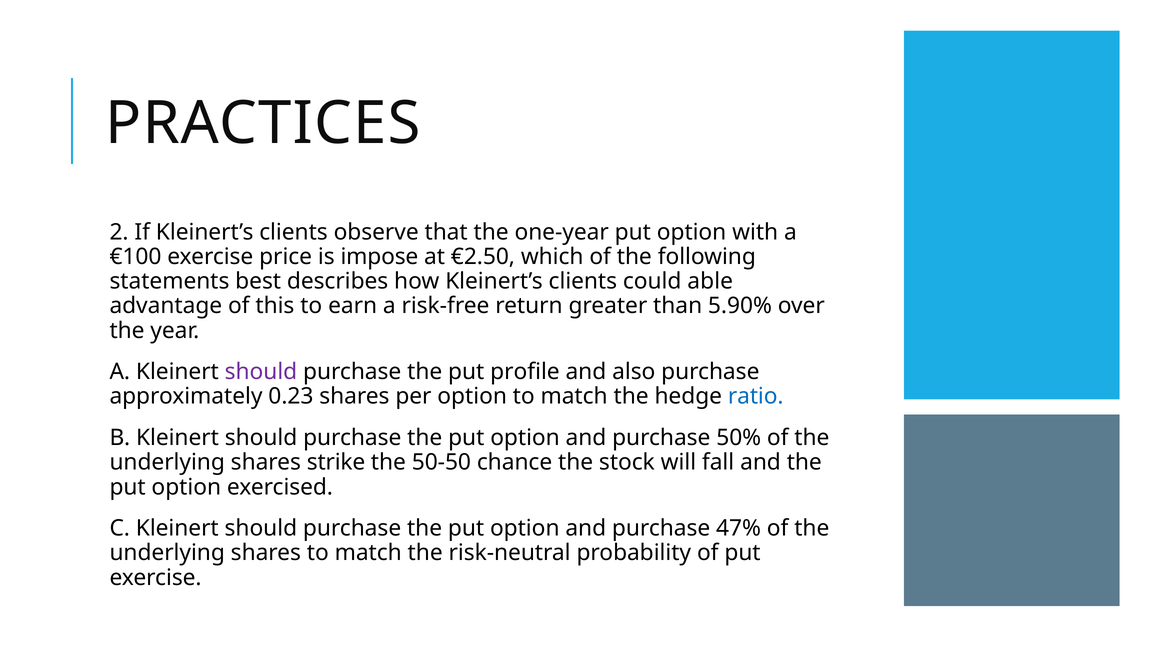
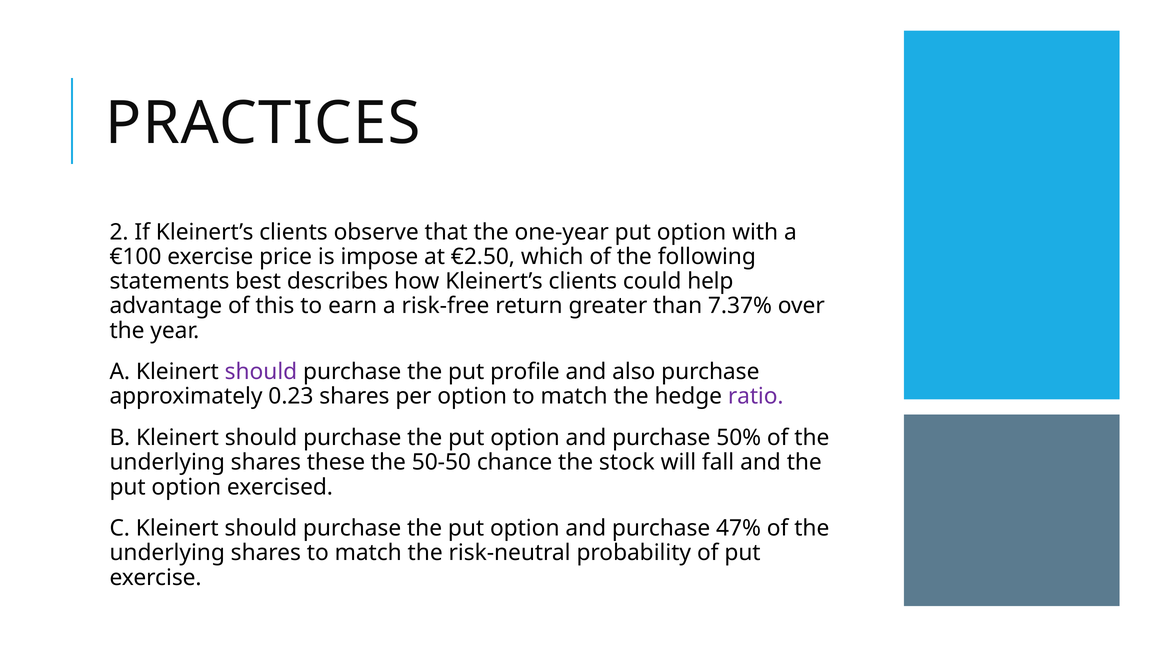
able: able -> help (710, 281)
5.90%: 5.90% -> 7.37% (740, 306)
ratio colour: blue -> purple (756, 396)
strike: strike -> these (336, 462)
